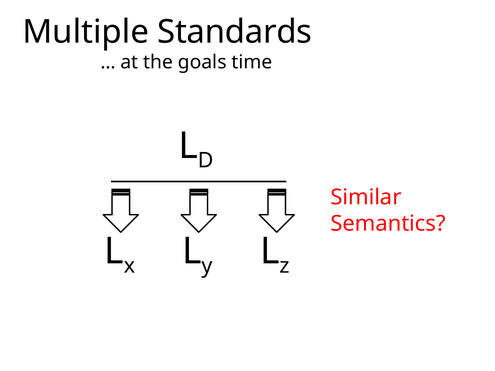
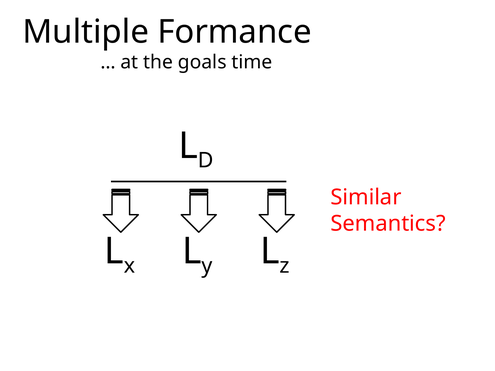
Standards: Standards -> Formance (235, 32)
